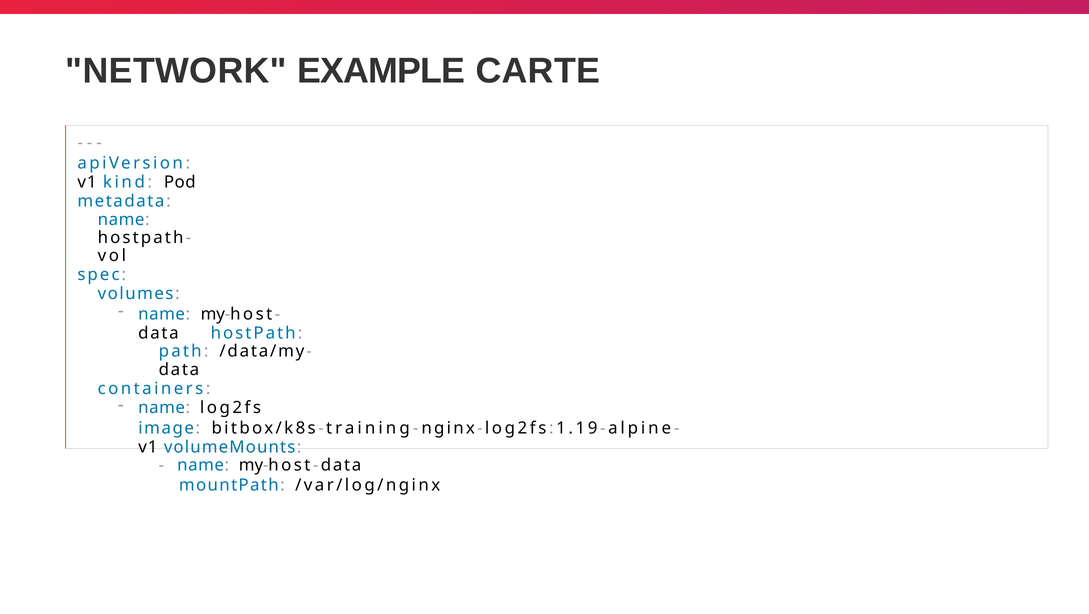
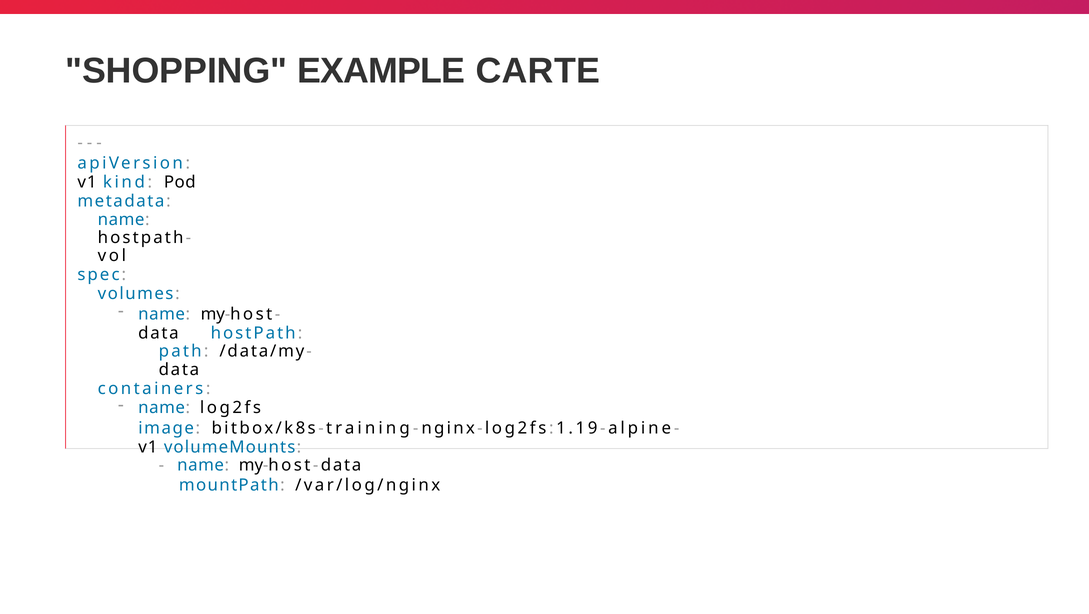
NETWORK: NETWORK -> SHOPPING (176, 71)
